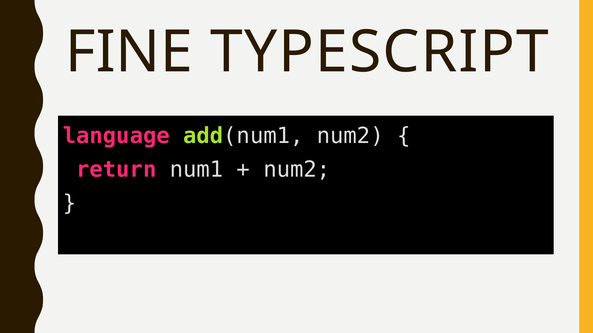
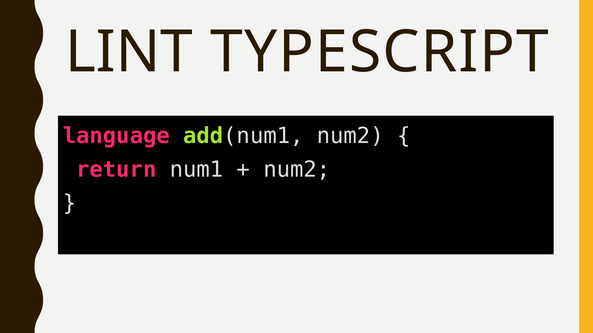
FINE: FINE -> LINT (129, 52)
